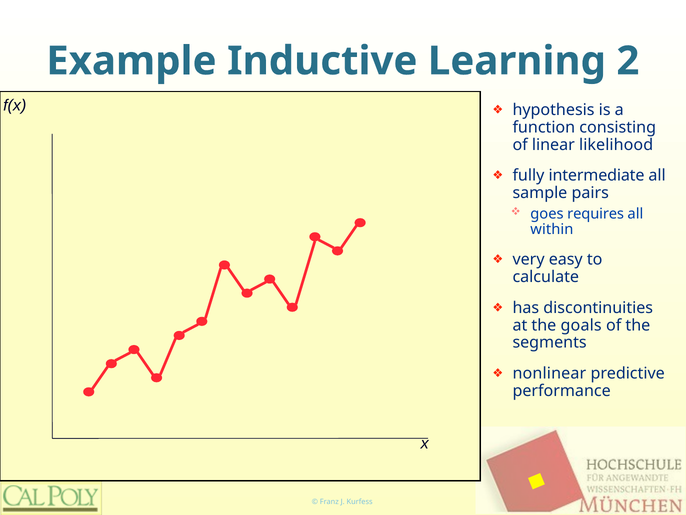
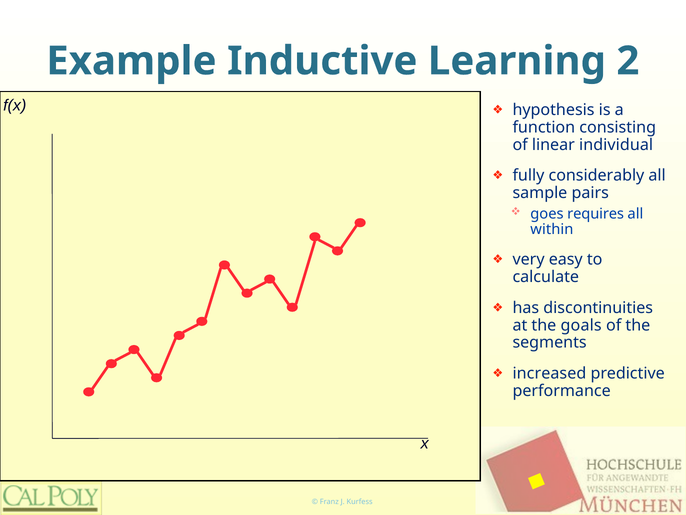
likelihood: likelihood -> individual (616, 145)
intermediate: intermediate -> considerably (596, 175)
nonlinear: nonlinear -> increased (549, 373)
